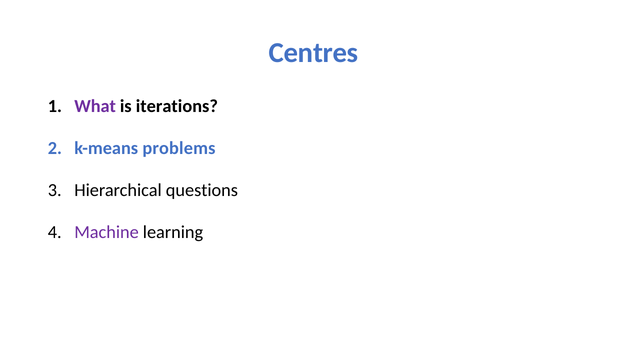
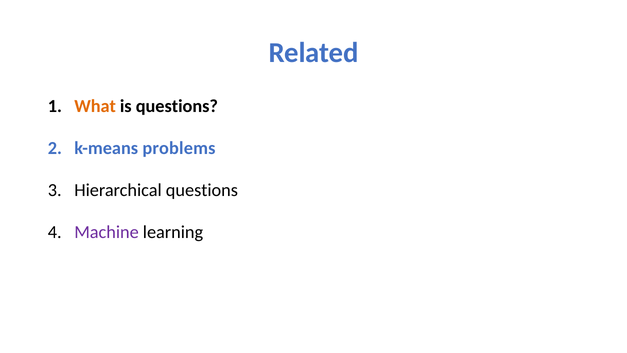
Centres: Centres -> Related (314, 53)
What colour: purple -> orange (95, 106)
is iterations: iterations -> questions (177, 106)
